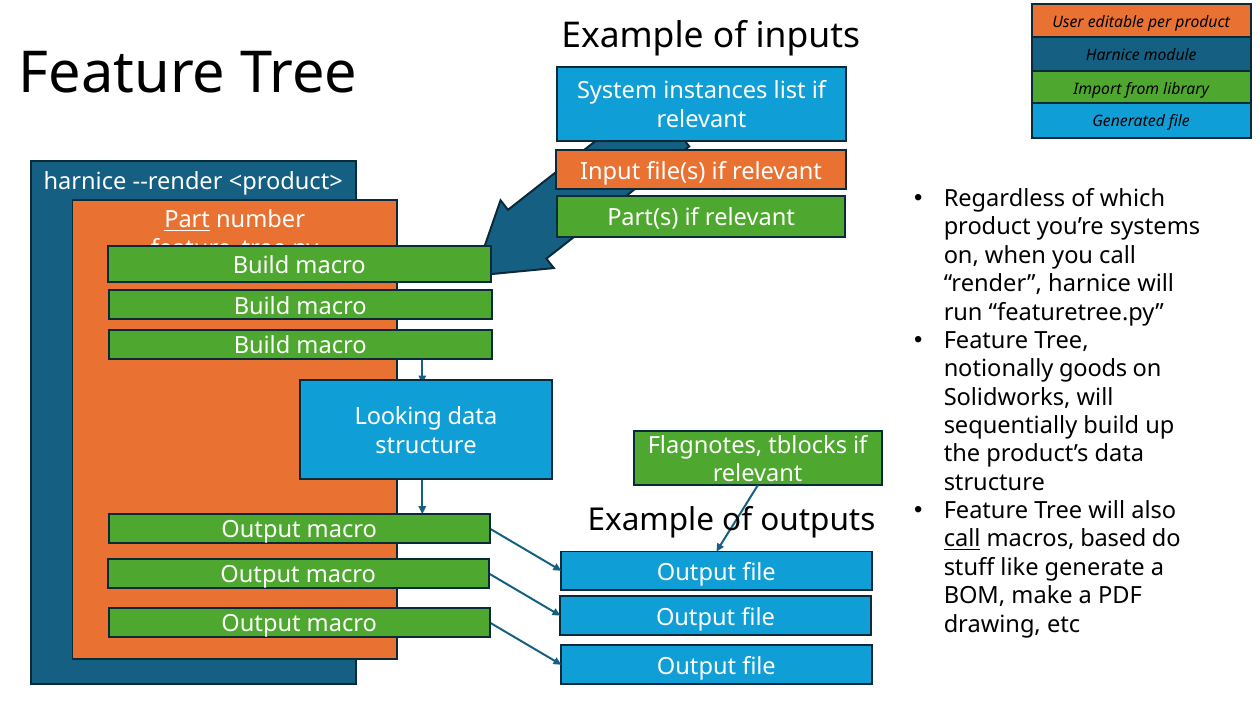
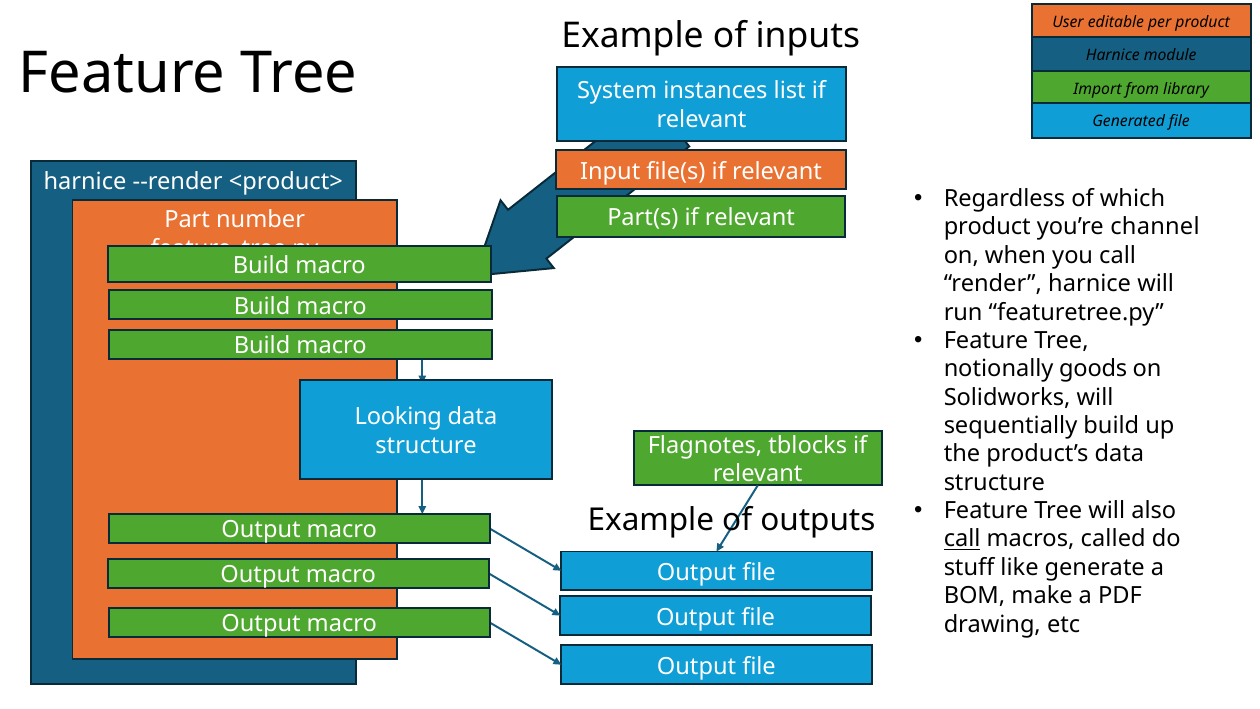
Part underline: present -> none (187, 220)
systems: systems -> channel (1155, 227)
based: based -> called (1113, 539)
